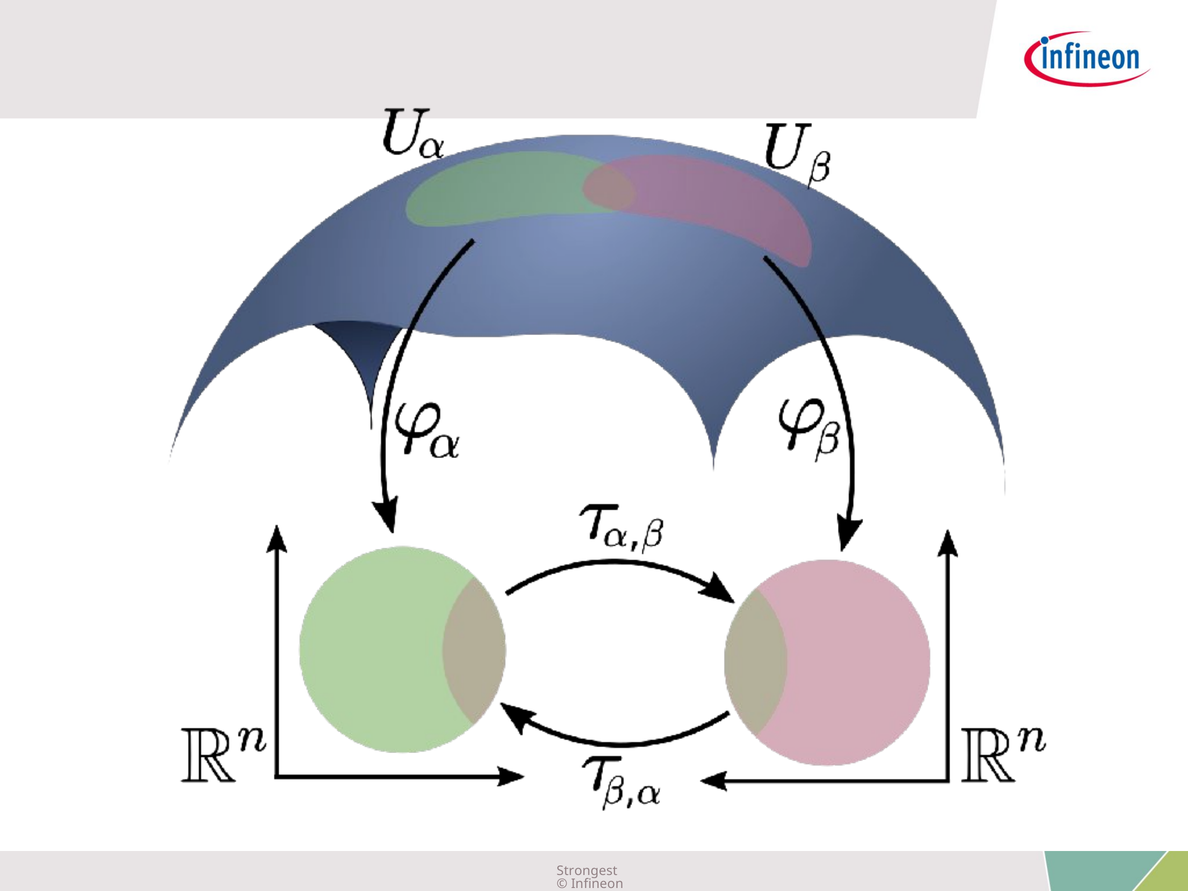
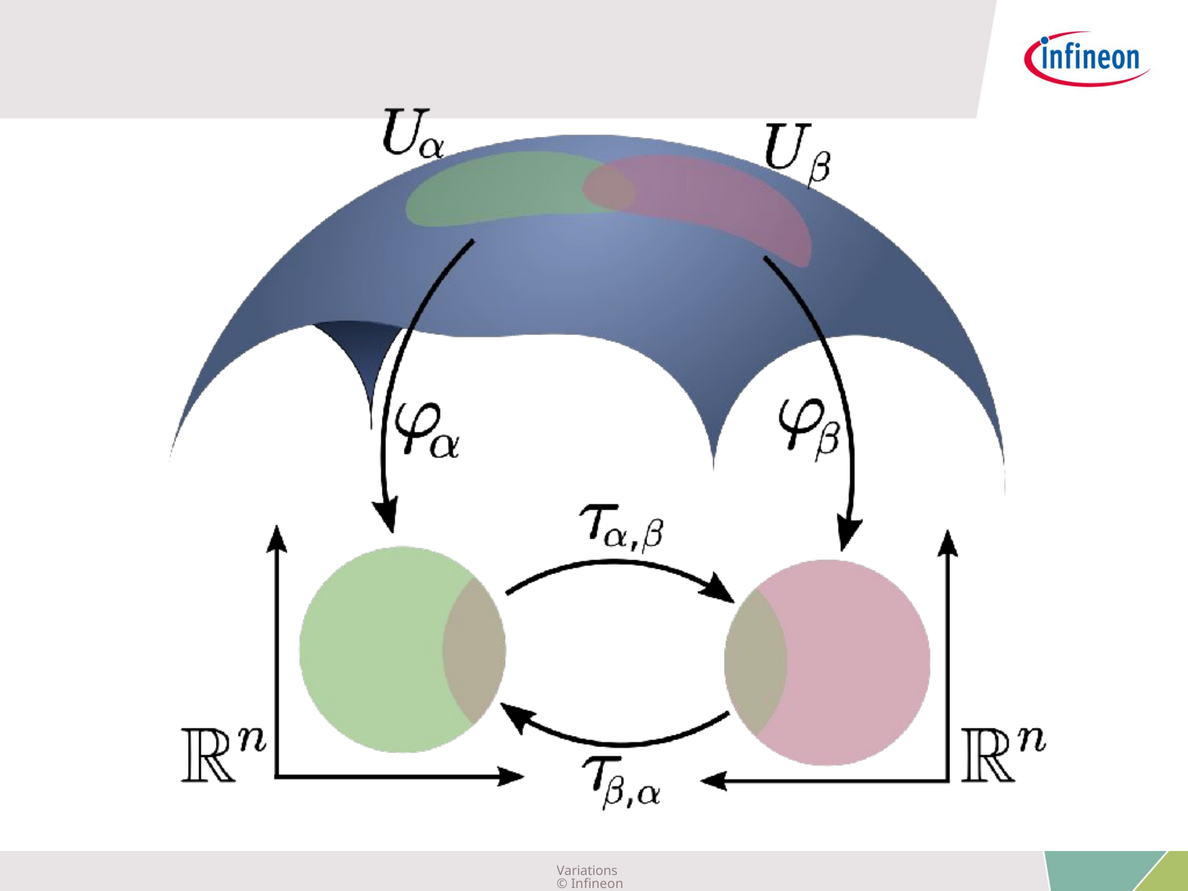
Strongest: Strongest -> Variations (587, 871)
